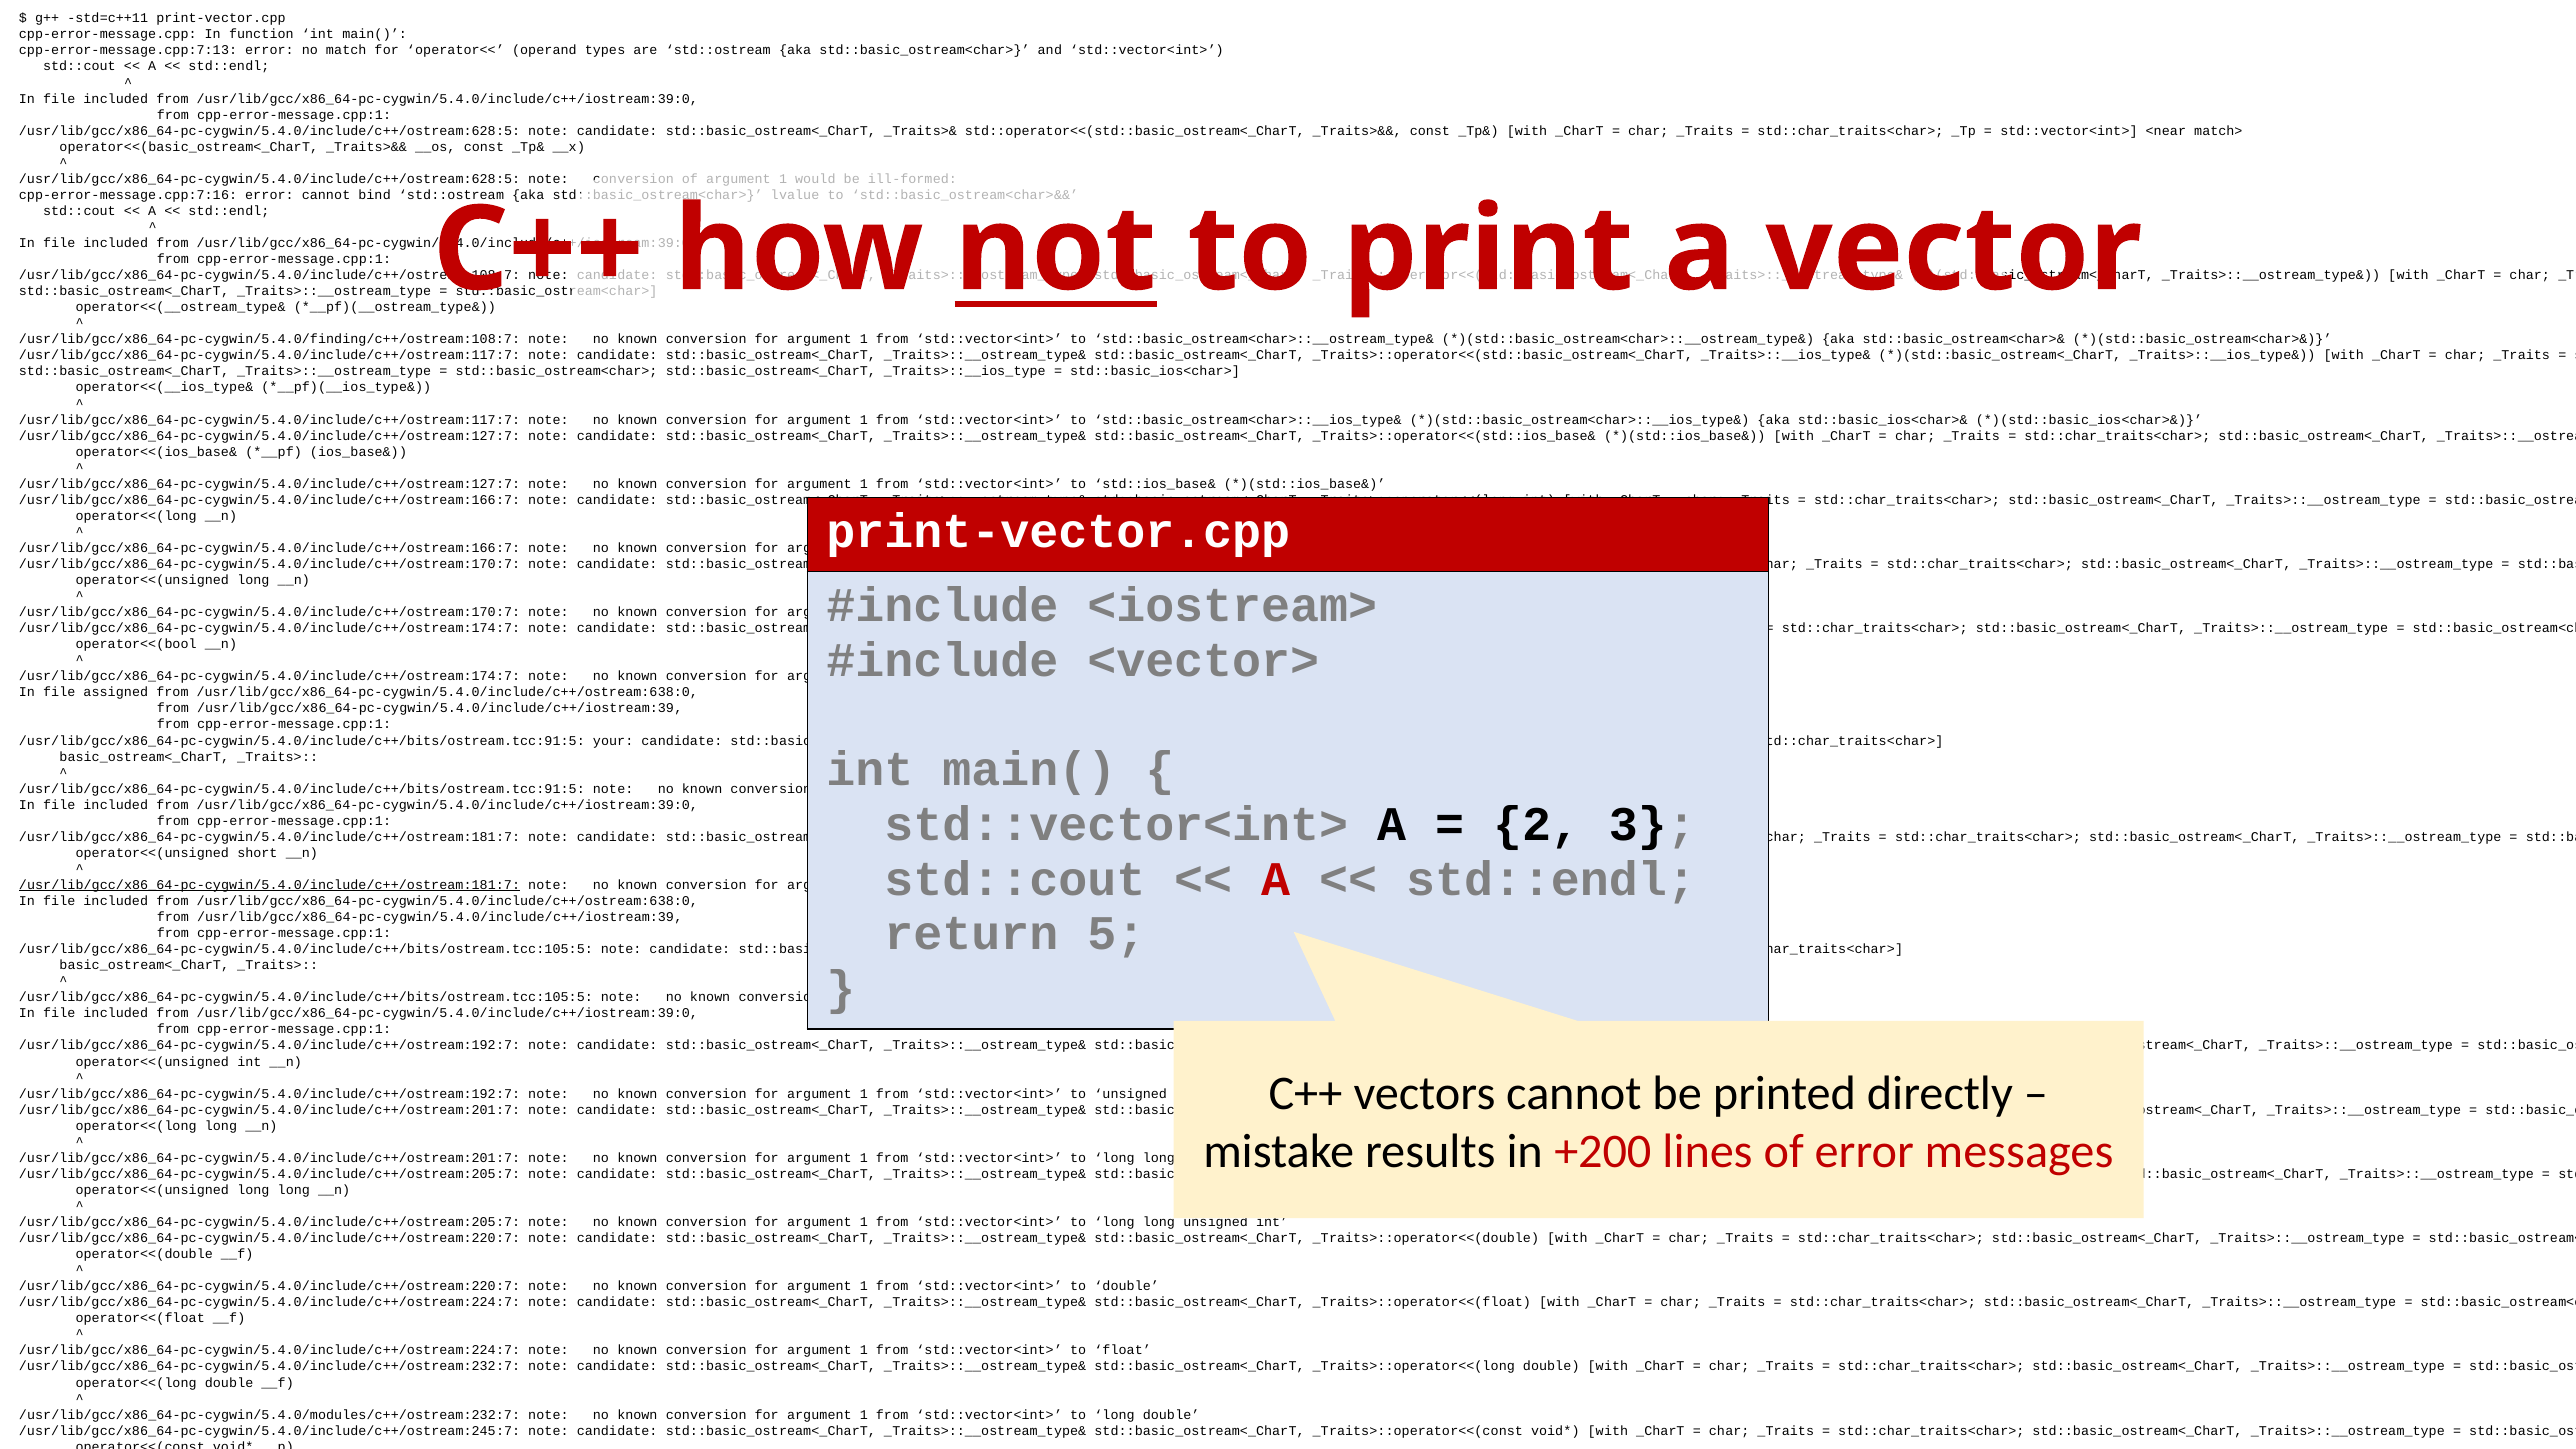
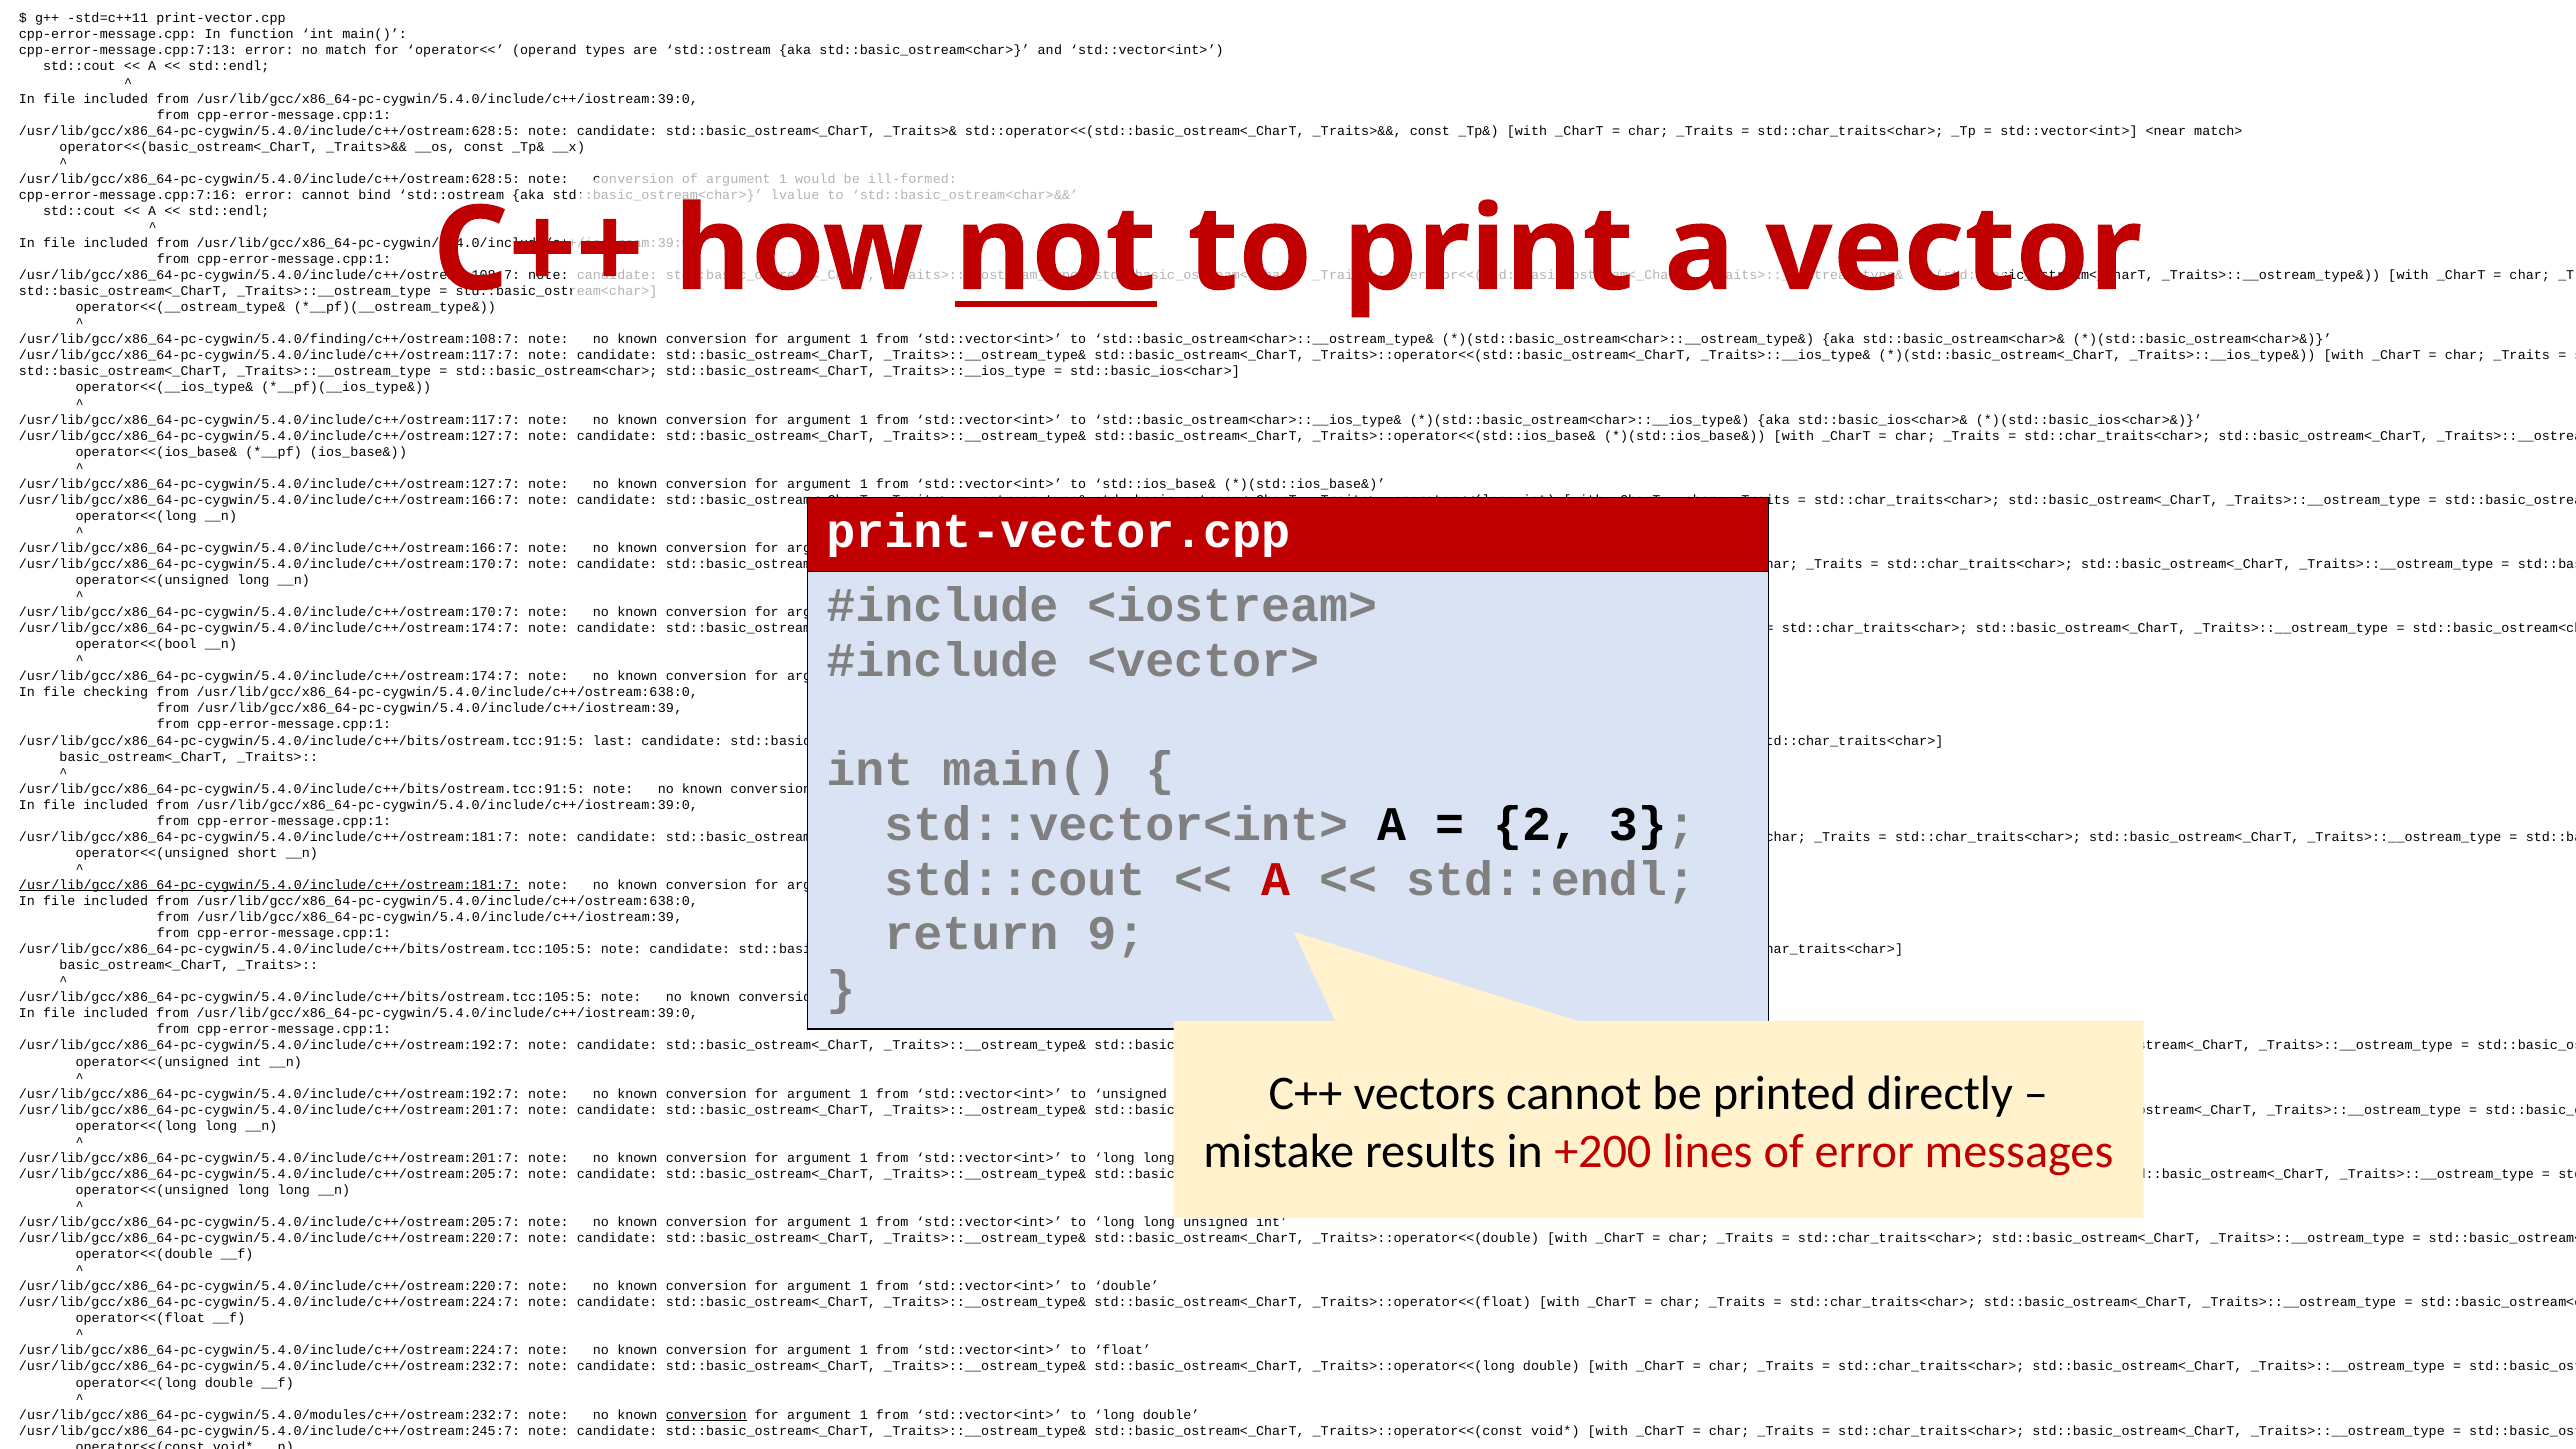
assigned: assigned -> checking (116, 692)
your: your -> last (613, 741)
5: 5 -> 9 (1116, 934)
conversion underline: none -> present (706, 1415)
